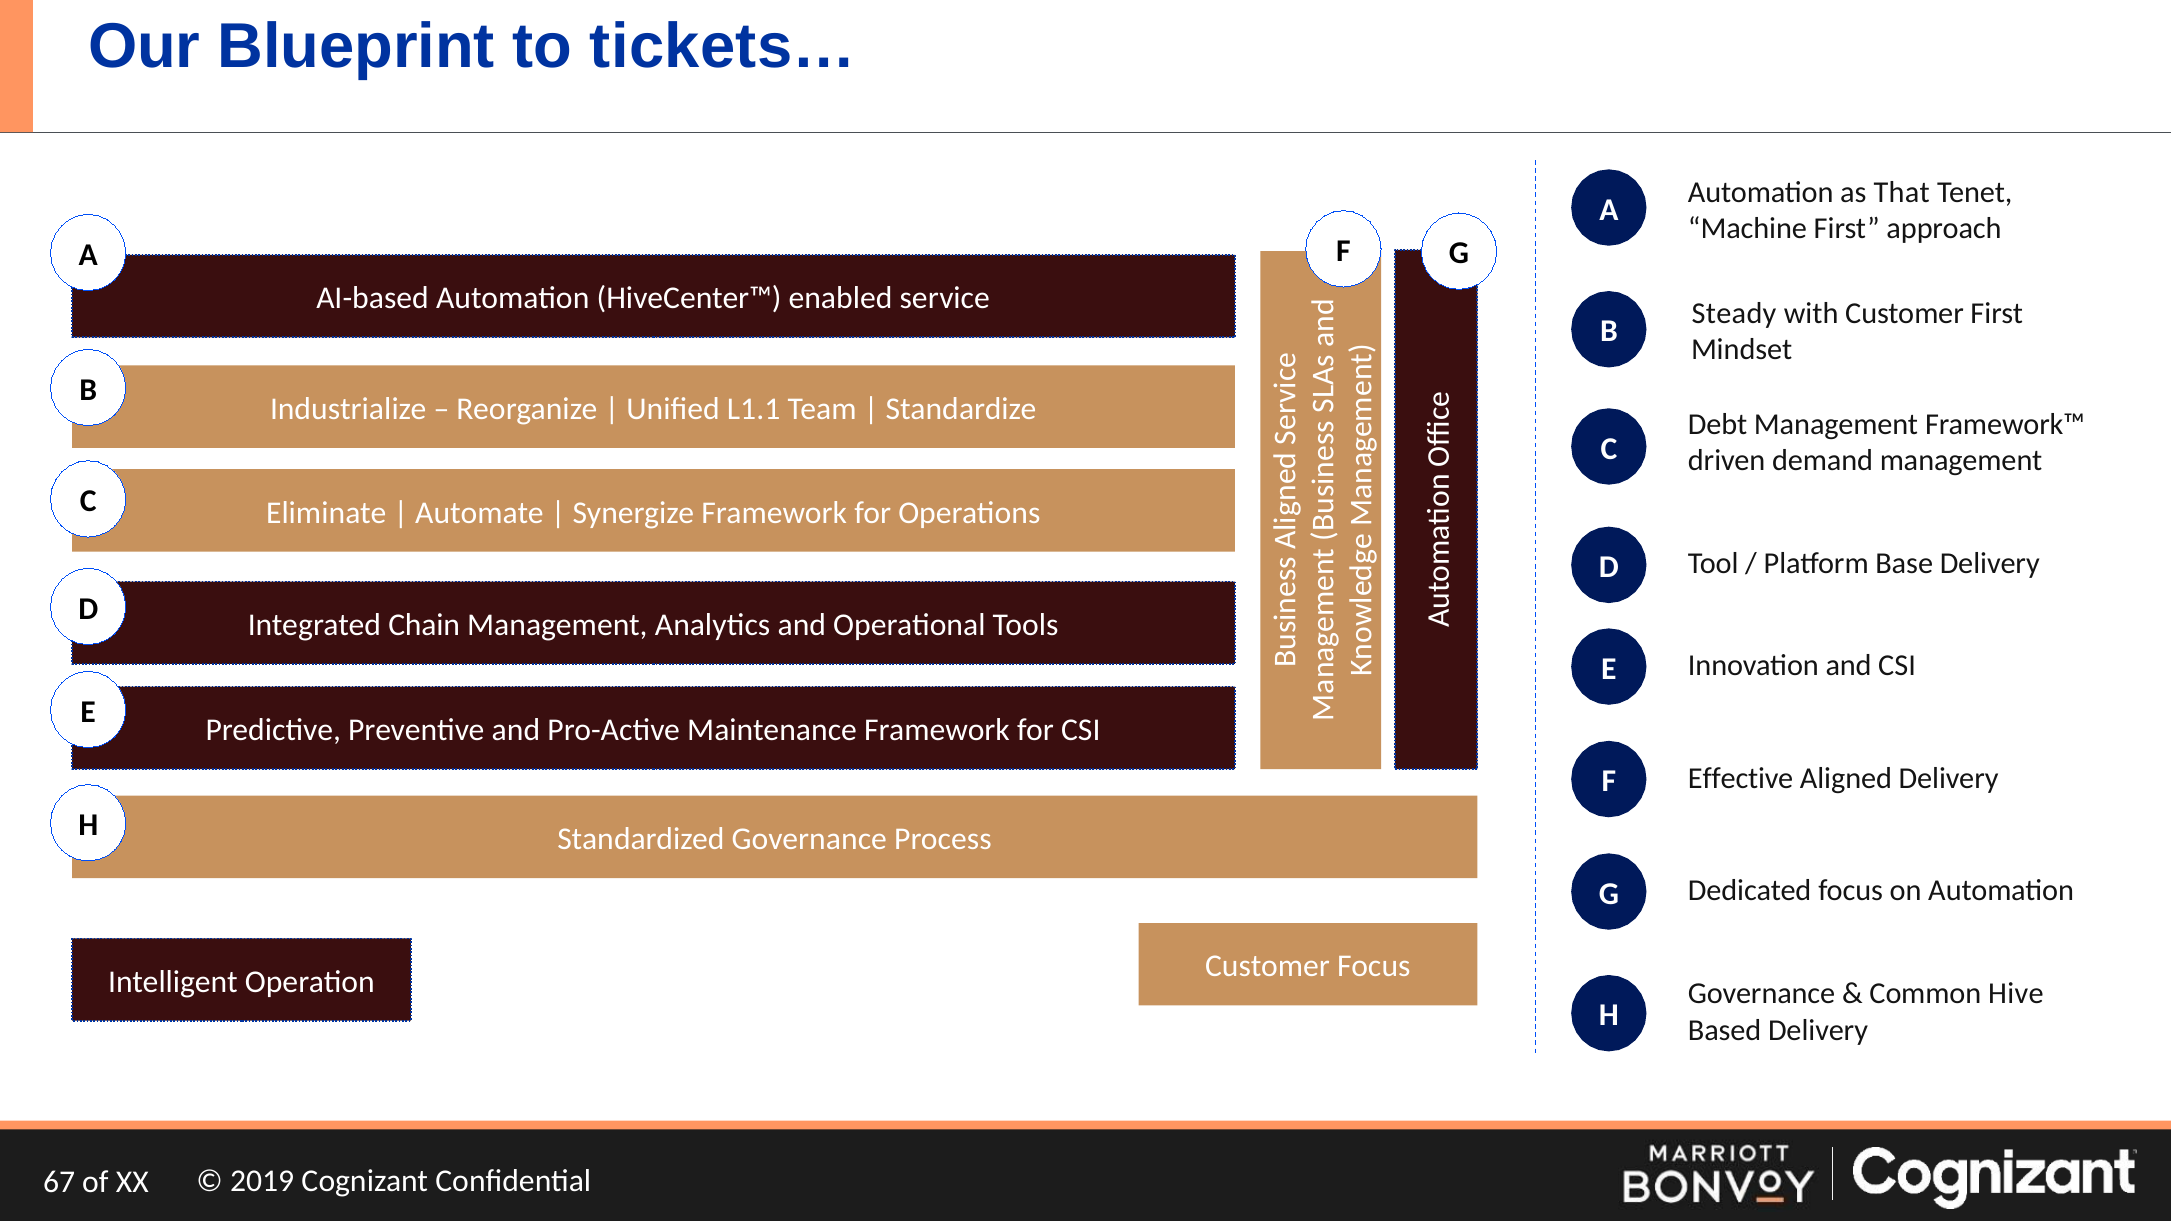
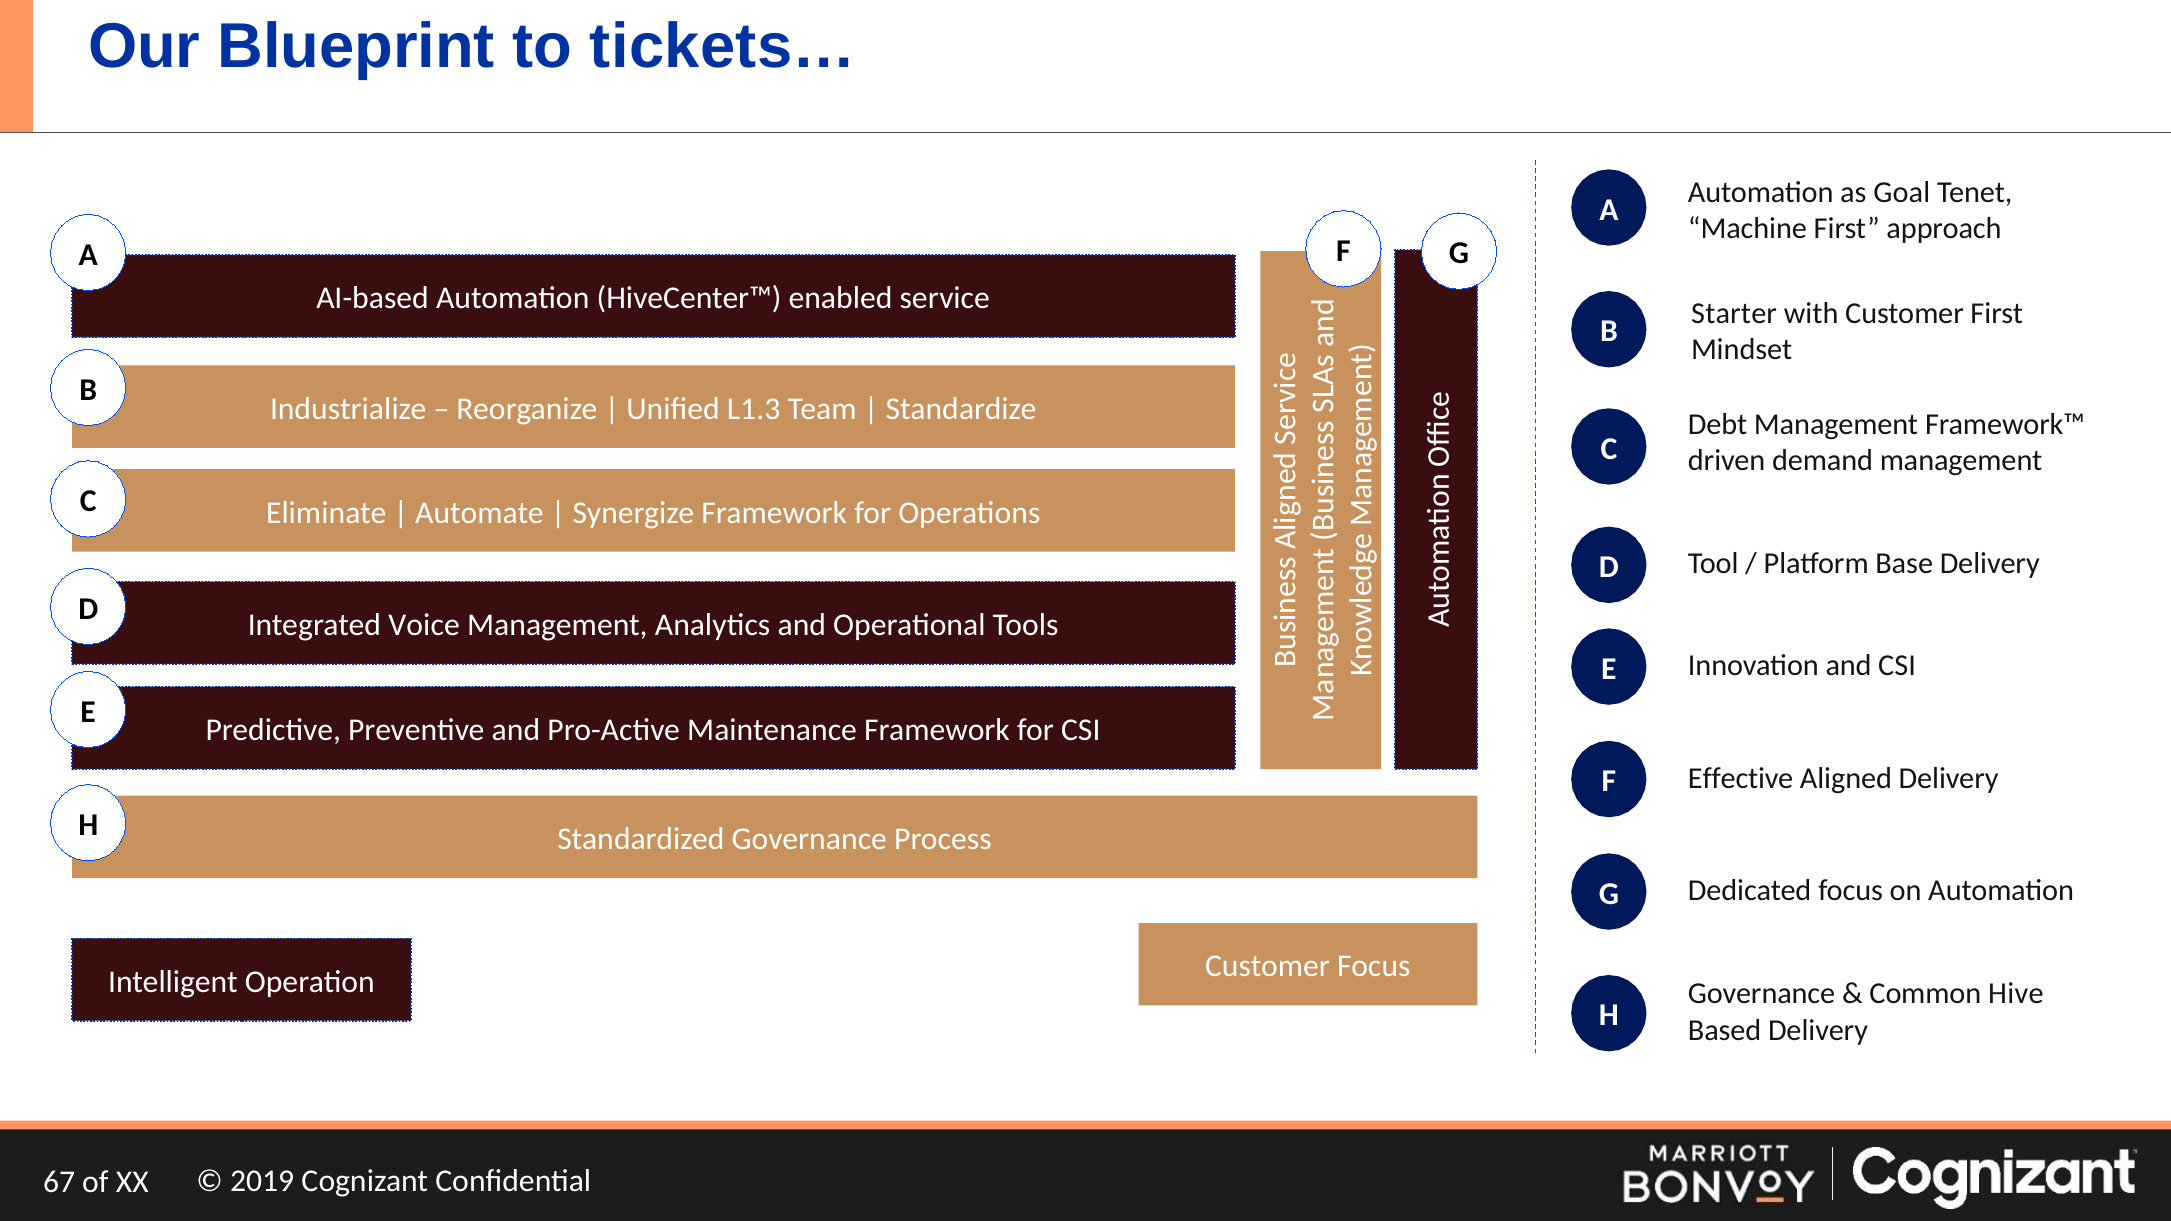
That: That -> Goal (1902, 192)
Steady: Steady -> Starter (1734, 313)
L1.1: L1.1 -> L1.3 (754, 409)
Chain: Chain -> Voice (424, 625)
